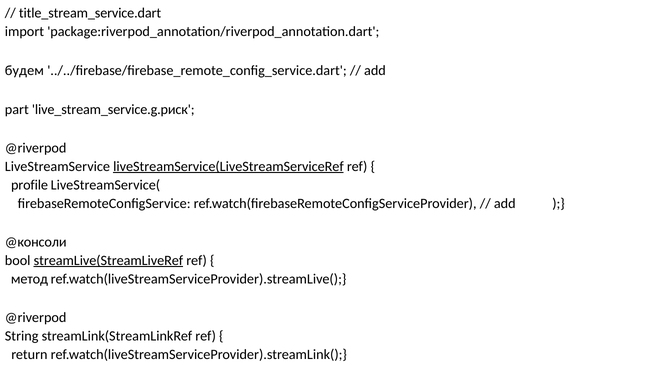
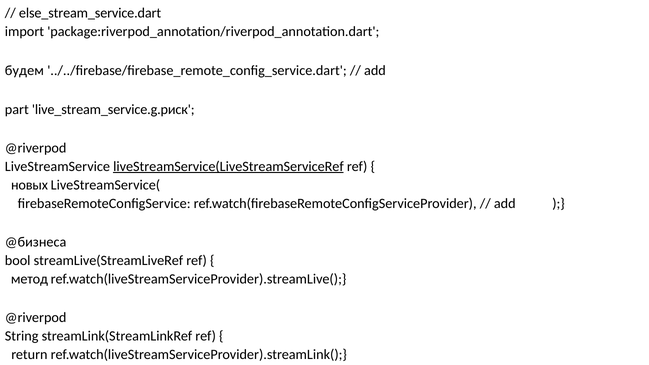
title_stream_service.dart: title_stream_service.dart -> else_stream_service.dart (90, 13)
profile: profile -> новых (29, 185)
@консоли: @консоли -> @бизнеса (36, 242)
streamLive(StreamLiveRef underline: present -> none (108, 261)
